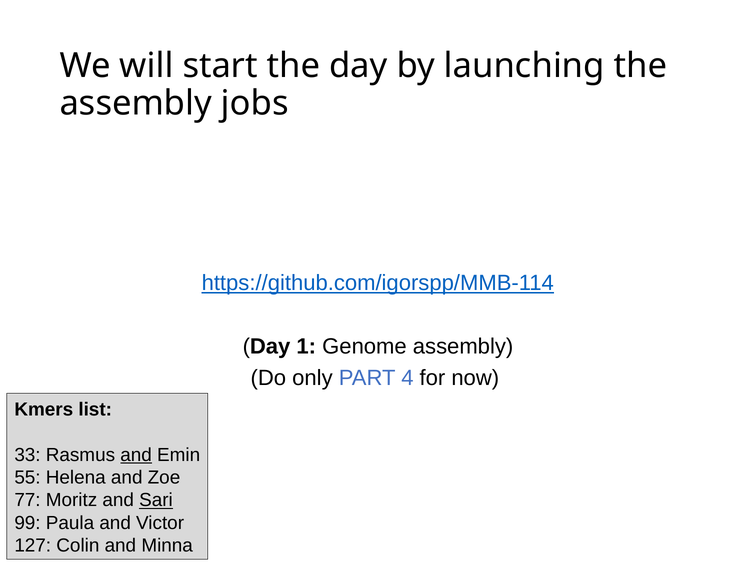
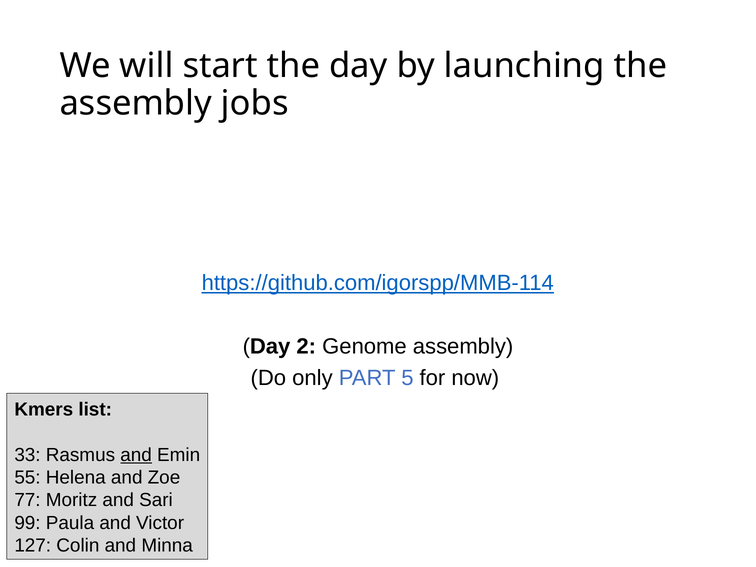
1: 1 -> 2 (306, 346)
4: 4 -> 5 (407, 378)
Sari underline: present -> none (156, 500)
